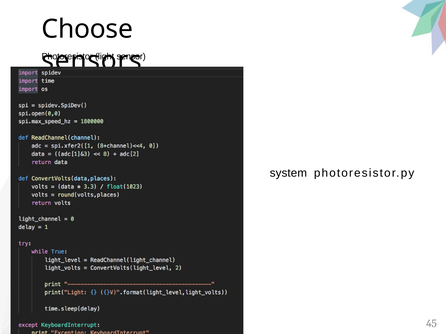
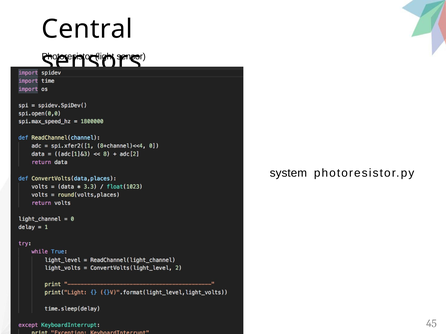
Choose: Choose -> Central (87, 29)
